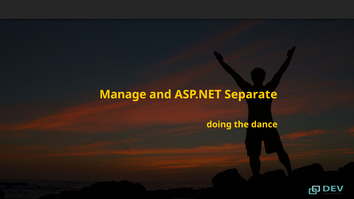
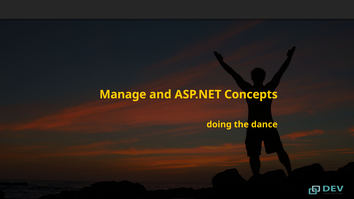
Separate: Separate -> Concepts (251, 95)
